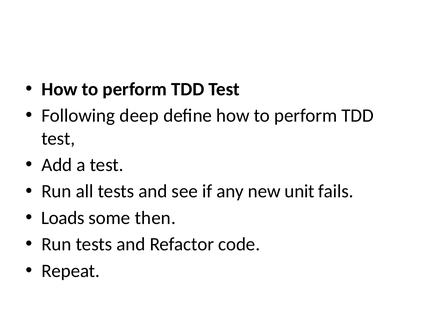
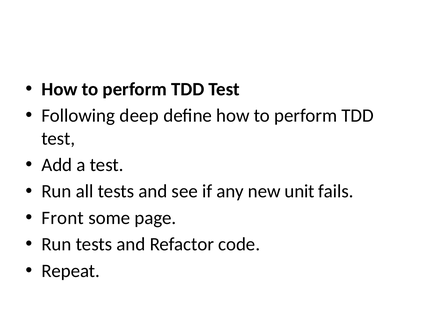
Loads: Loads -> Front (63, 218)
then: then -> page (155, 218)
